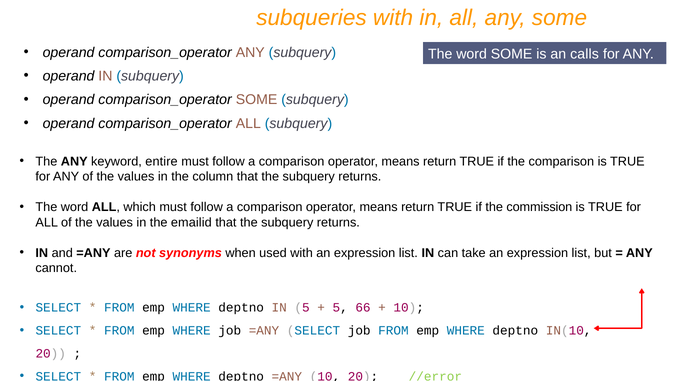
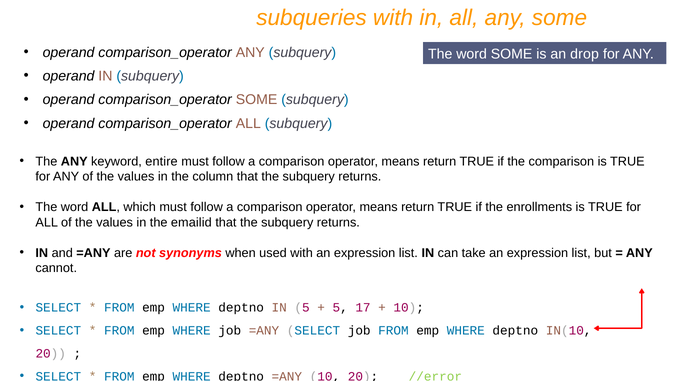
calls: calls -> drop (585, 54)
commission: commission -> enrollments (539, 207)
66: 66 -> 17 (363, 308)
